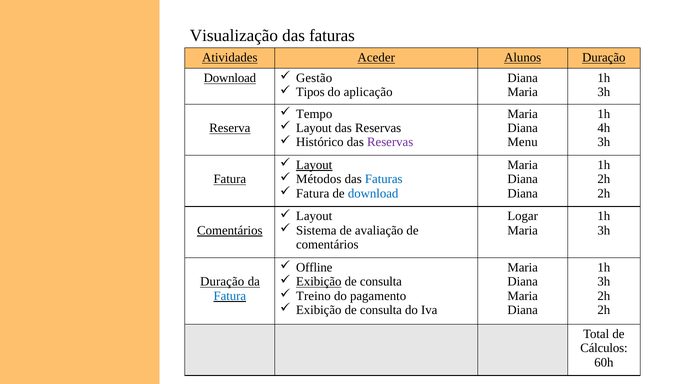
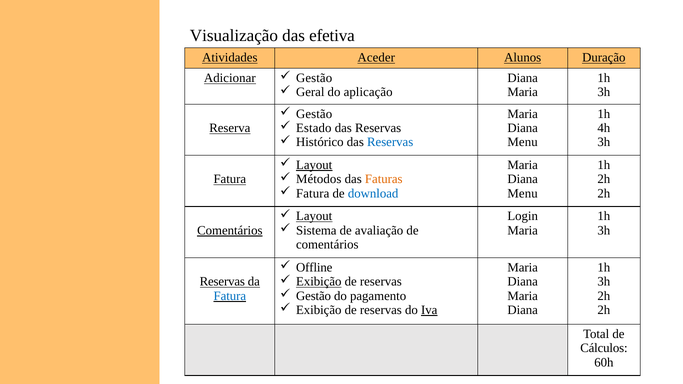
faturas: faturas -> efetiva (332, 36)
Download: Download -> Adicionar (230, 78)
Tipos: Tipos -> Geral (310, 92)
Tempo: Tempo -> Gestão (314, 114)
Layout: Layout -> Estado (314, 128)
Reservas colour: purple -> blue (390, 142)
Faturas colour: blue -> orange (384, 179)
Diana: Diana -> Menu (523, 193)
Layout underline: none -> present (314, 216)
Logar: Logar -> Login (523, 216)
consulta: consulta -> reservas (381, 282)
Duração: Duração -> Reservas (222, 282)
Treino: Treino -> Gestão (314, 296)
consulta: consulta -> reservas (381, 310)
Iva underline: none -> present (429, 310)
